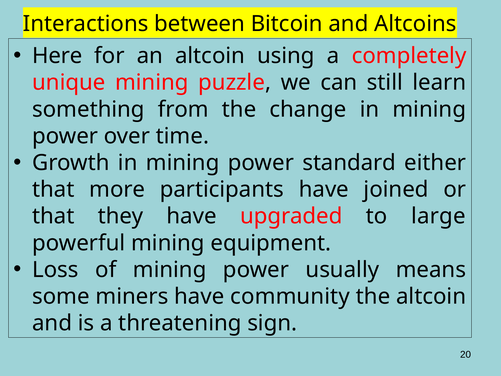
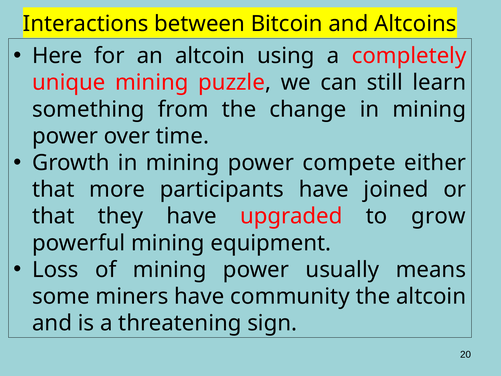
standard: standard -> compete (349, 163)
large: large -> grow (438, 216)
